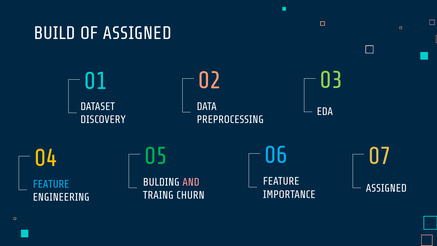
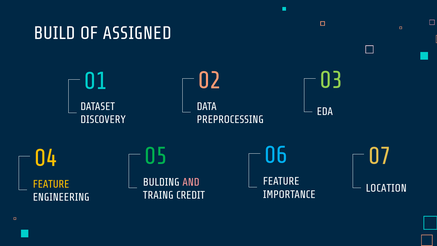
FEATURE colour: light blue -> yellow (51, 184)
ASSIGNED: ASSIGNED -> LOCATION (386, 188)
CHURN: CHURN -> CREDIT (191, 195)
